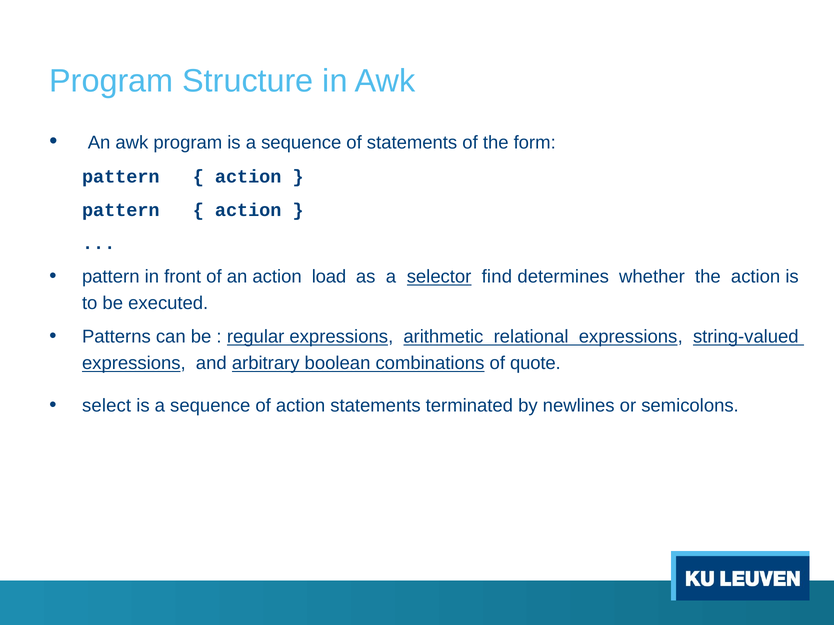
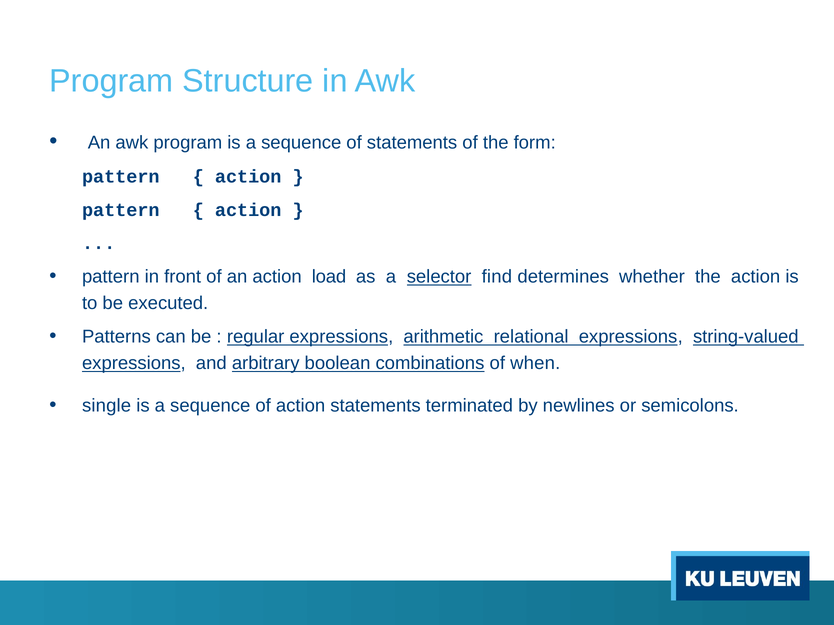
quote: quote -> when (535, 364)
select: select -> single (107, 406)
